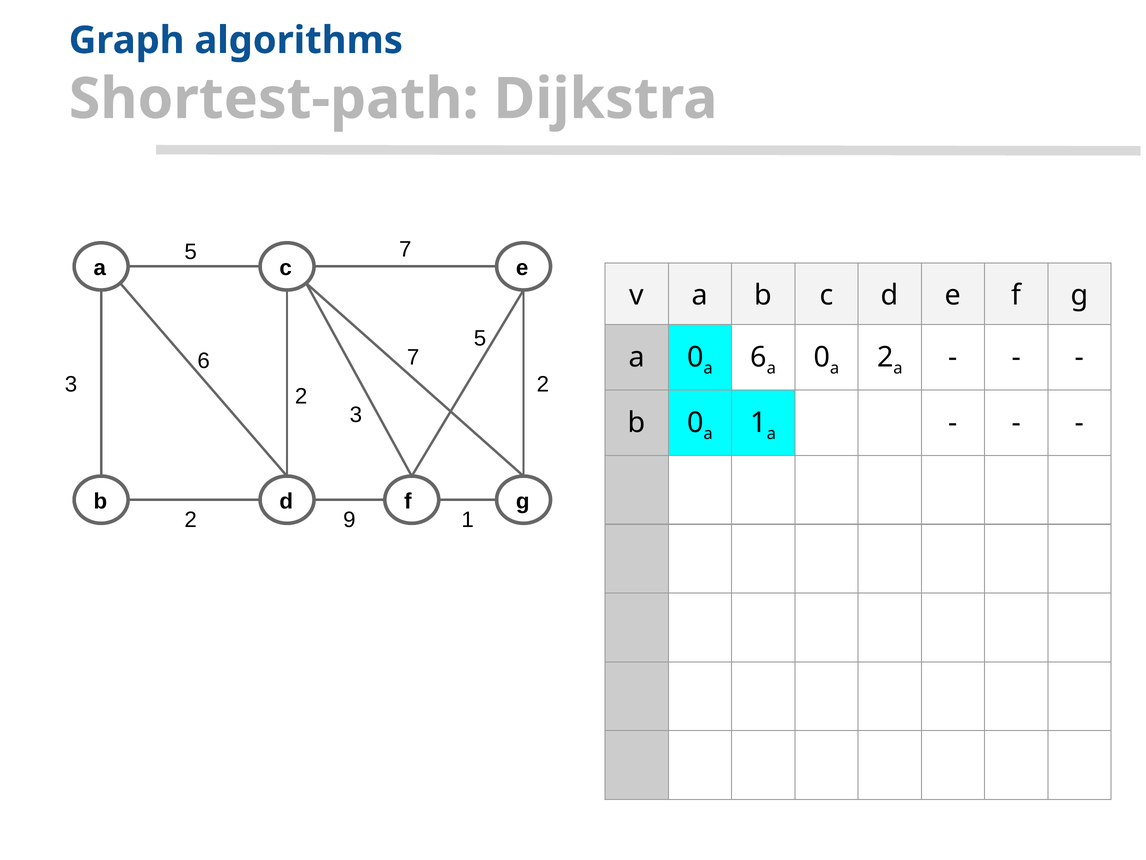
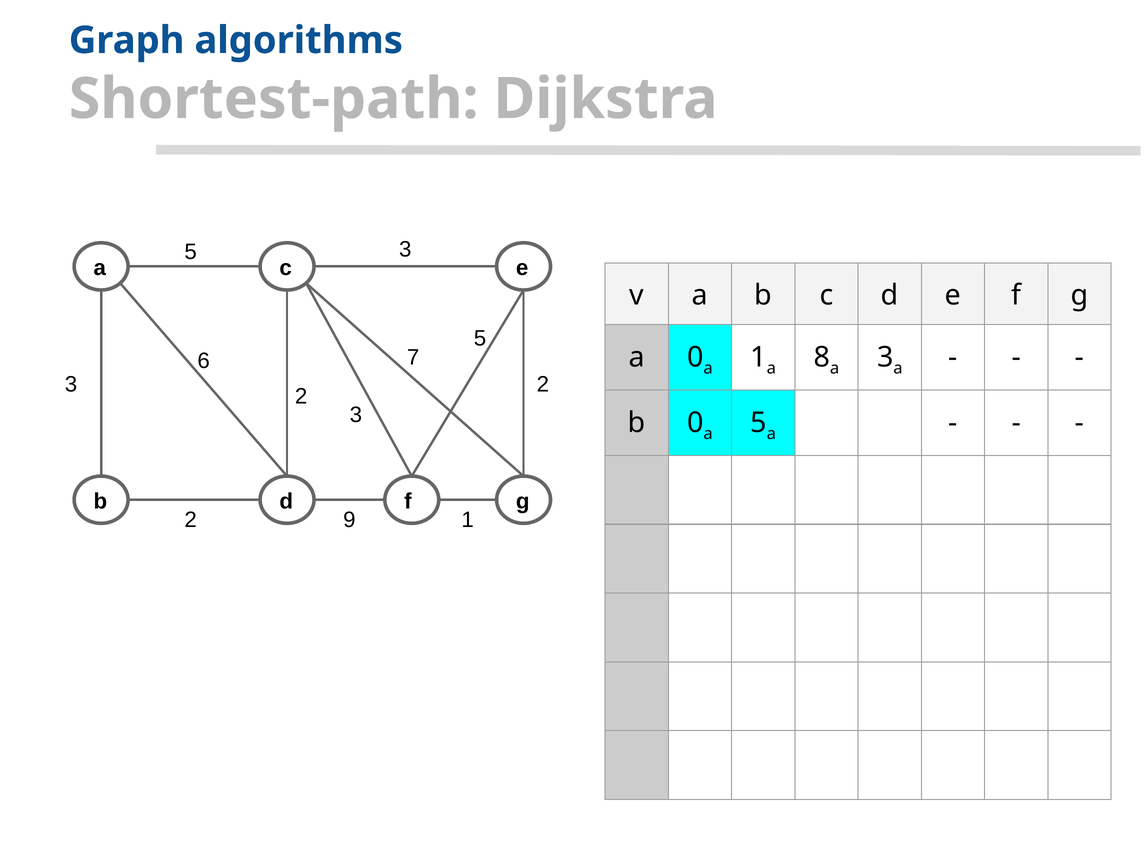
5 7: 7 -> 3 (405, 249)
a 6: 6 -> 1 (759, 357)
0: 0 -> 8 (822, 357)
a 2: 2 -> 3 (885, 357)
a 1: 1 -> 5 (759, 422)
